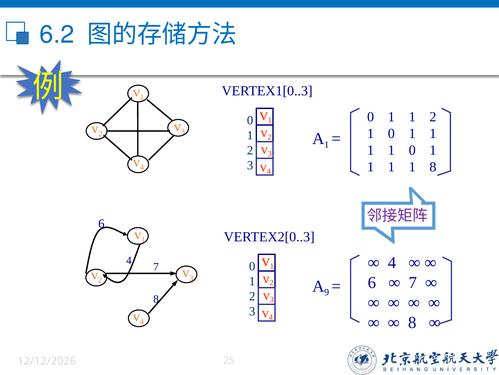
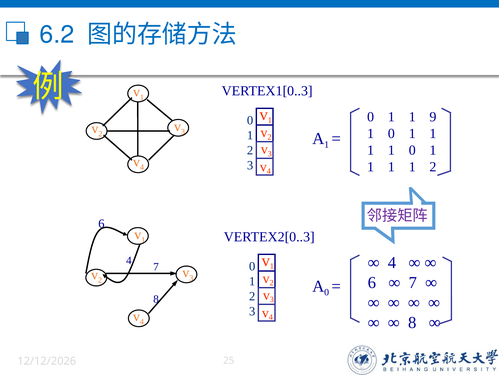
1 1 2: 2 -> 9 (433, 117)
1 1 8: 8 -> 2 (433, 167)
9: 9 -> 0 (327, 292)
